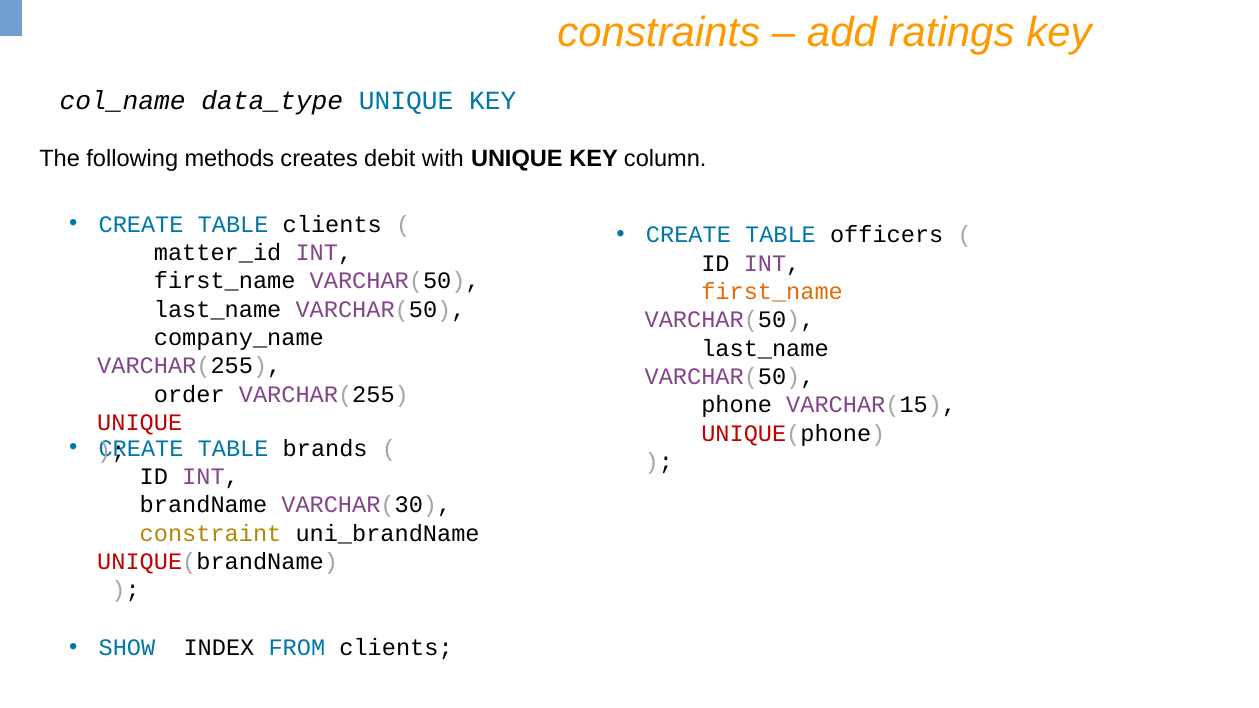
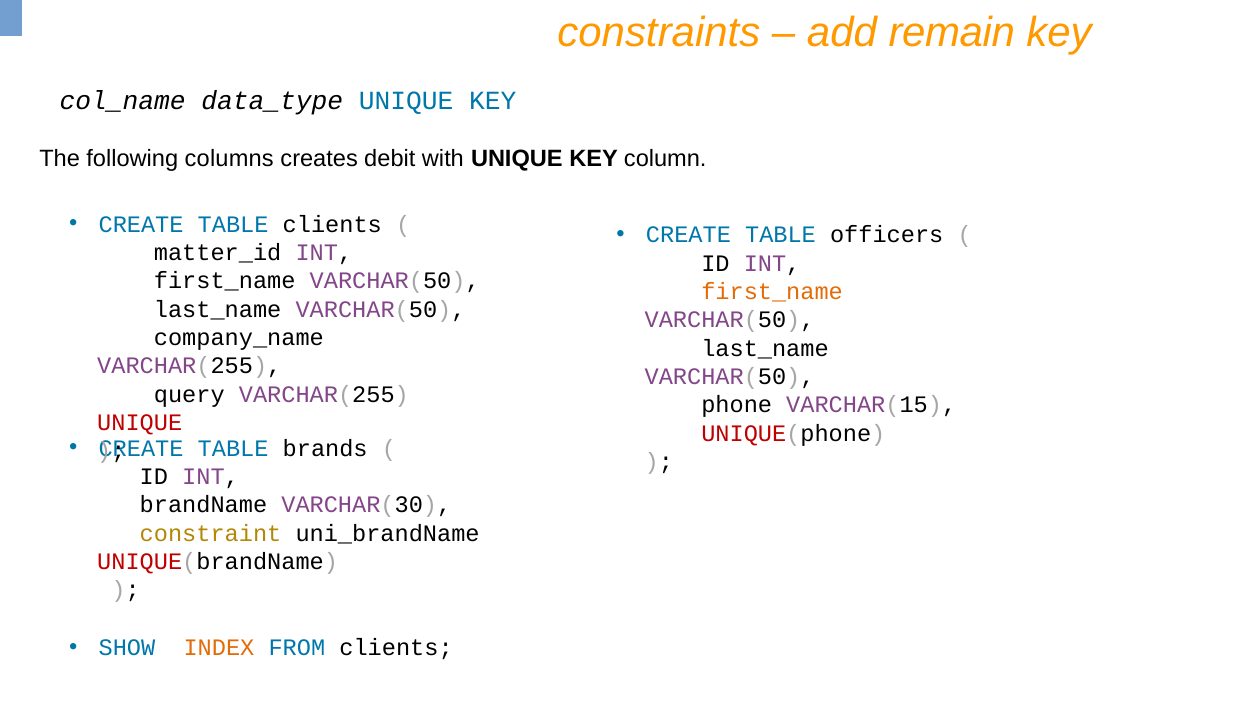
ratings: ratings -> remain (952, 33)
methods: methods -> columns (229, 159)
order: order -> query (189, 394)
INDEX colour: black -> orange (219, 648)
